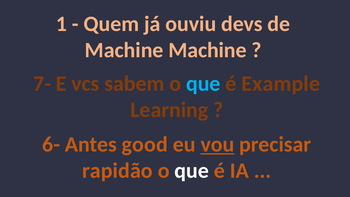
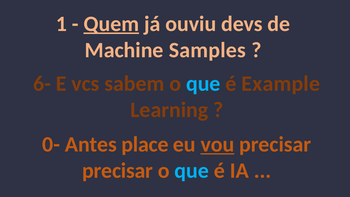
Quem underline: none -> present (111, 24)
Machine Machine: Machine -> Samples (207, 50)
7-: 7- -> 6- (42, 83)
6-: 6- -> 0- (51, 144)
good: good -> place (145, 144)
rapidão: rapidão -> precisar (118, 171)
que colour: white -> light blue (192, 171)
